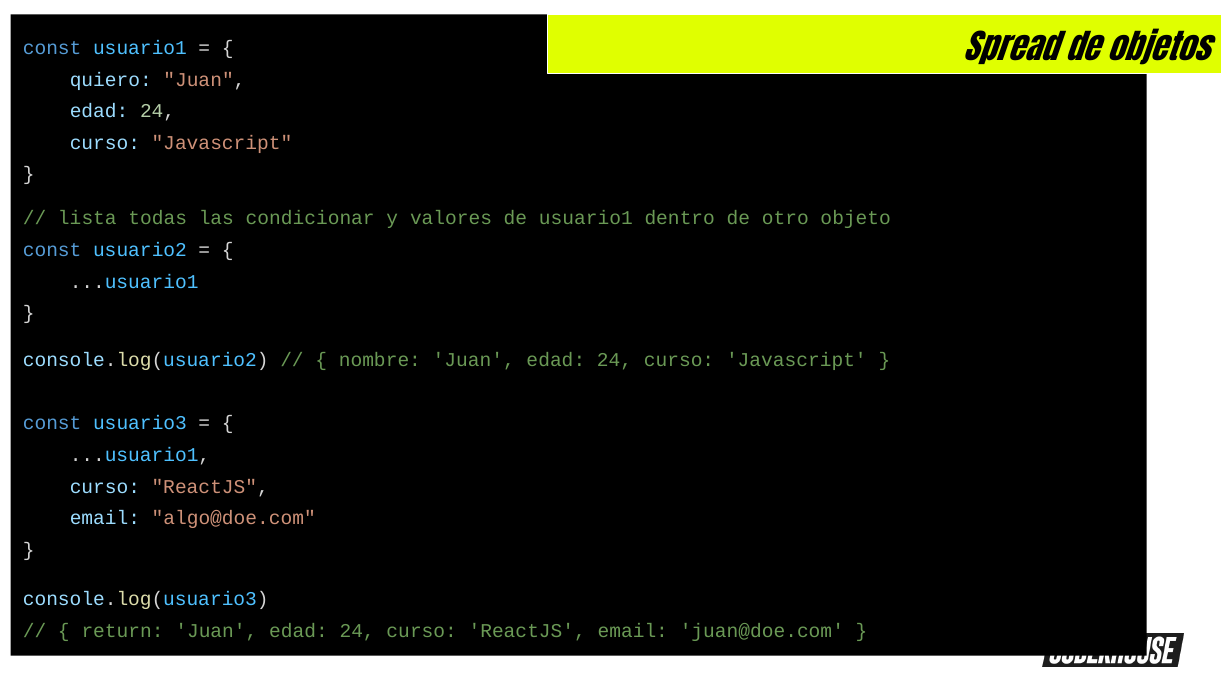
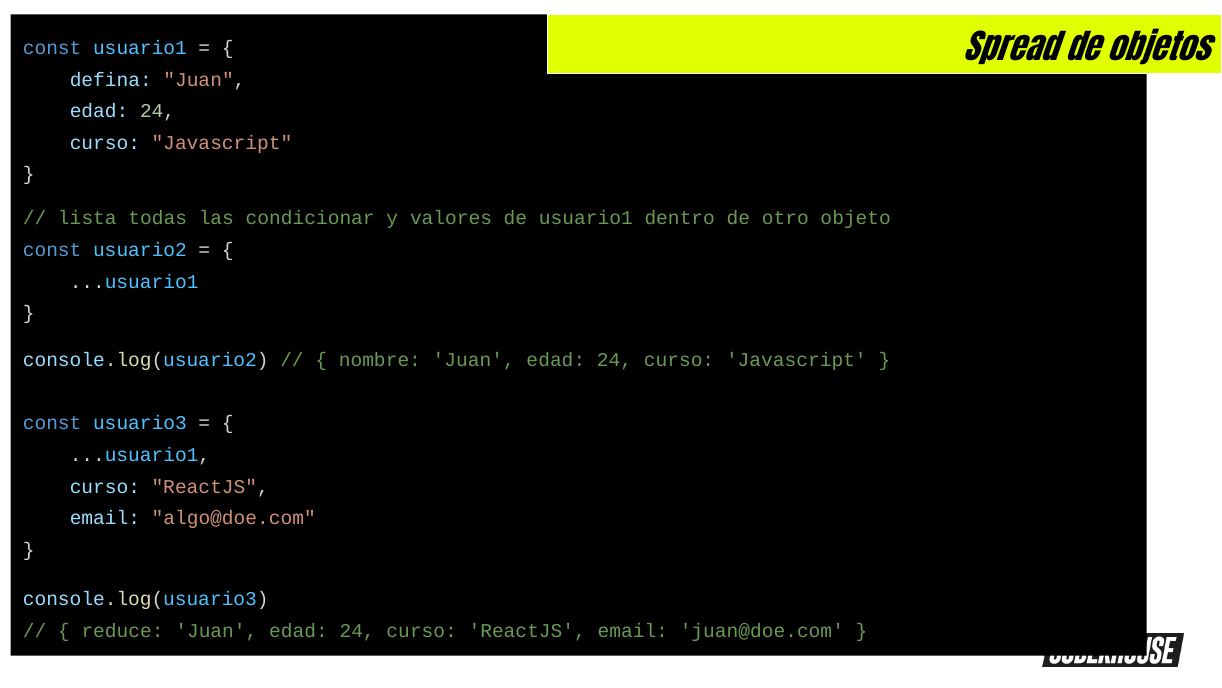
quiero: quiero -> defina (111, 79)
return: return -> reduce (123, 631)
